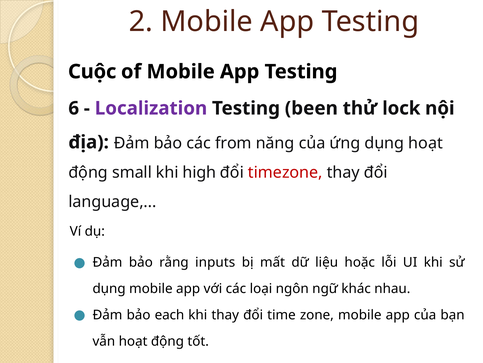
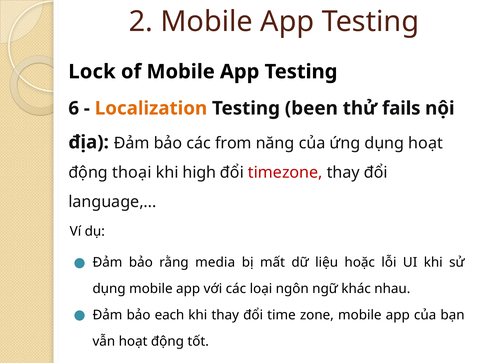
Cuộc: Cuộc -> Lock (92, 72)
Localization colour: purple -> orange (151, 108)
lock: lock -> fails (401, 108)
small: small -> thoại (132, 172)
inputs: inputs -> media (215, 262)
